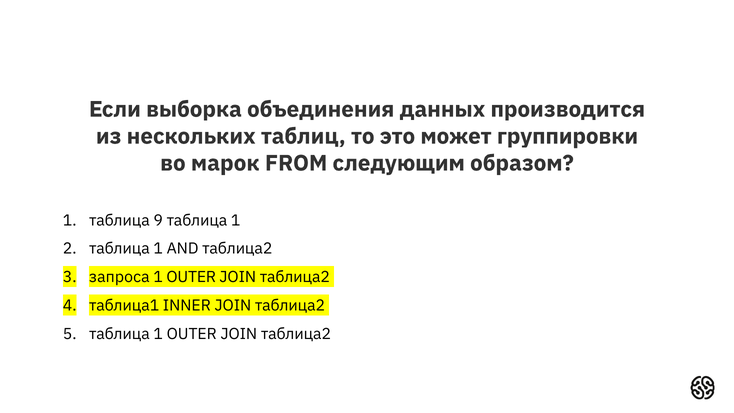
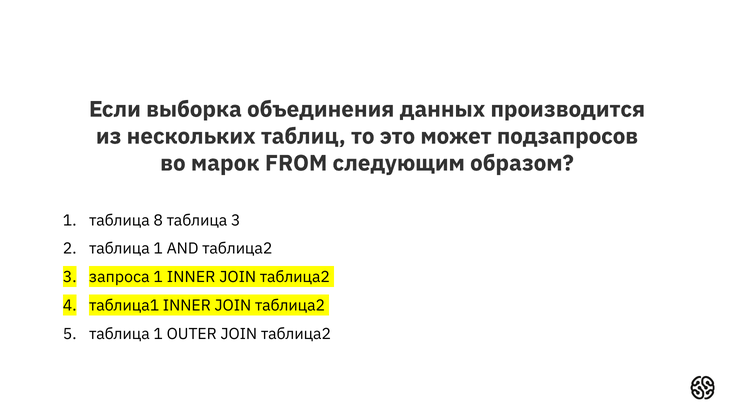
группировки: группировки -> подзапросов (568, 136)
9: 9 -> 8 (158, 220)
1: 1 -> 3 (236, 220)
OUTER: OUTER -> INNER (191, 277)
